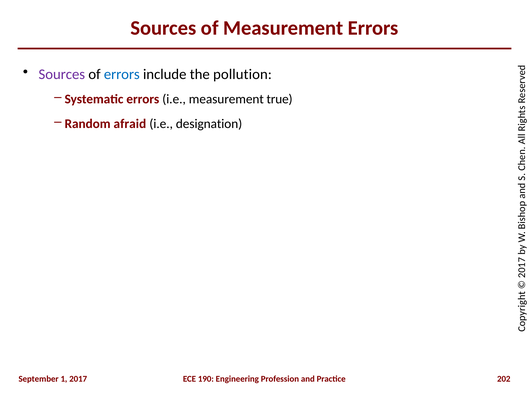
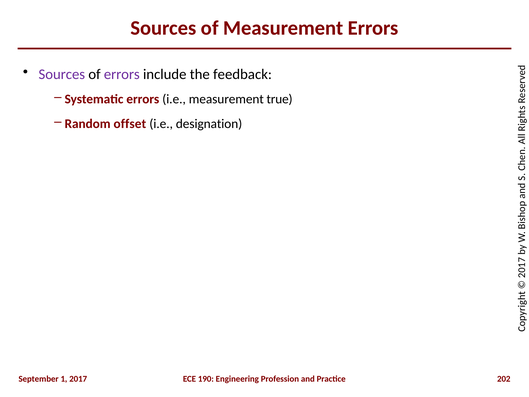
errors colour: blue -> purple (122, 74)
pollution: pollution -> feedback (243, 74)
afraid: afraid -> offset (130, 124)
